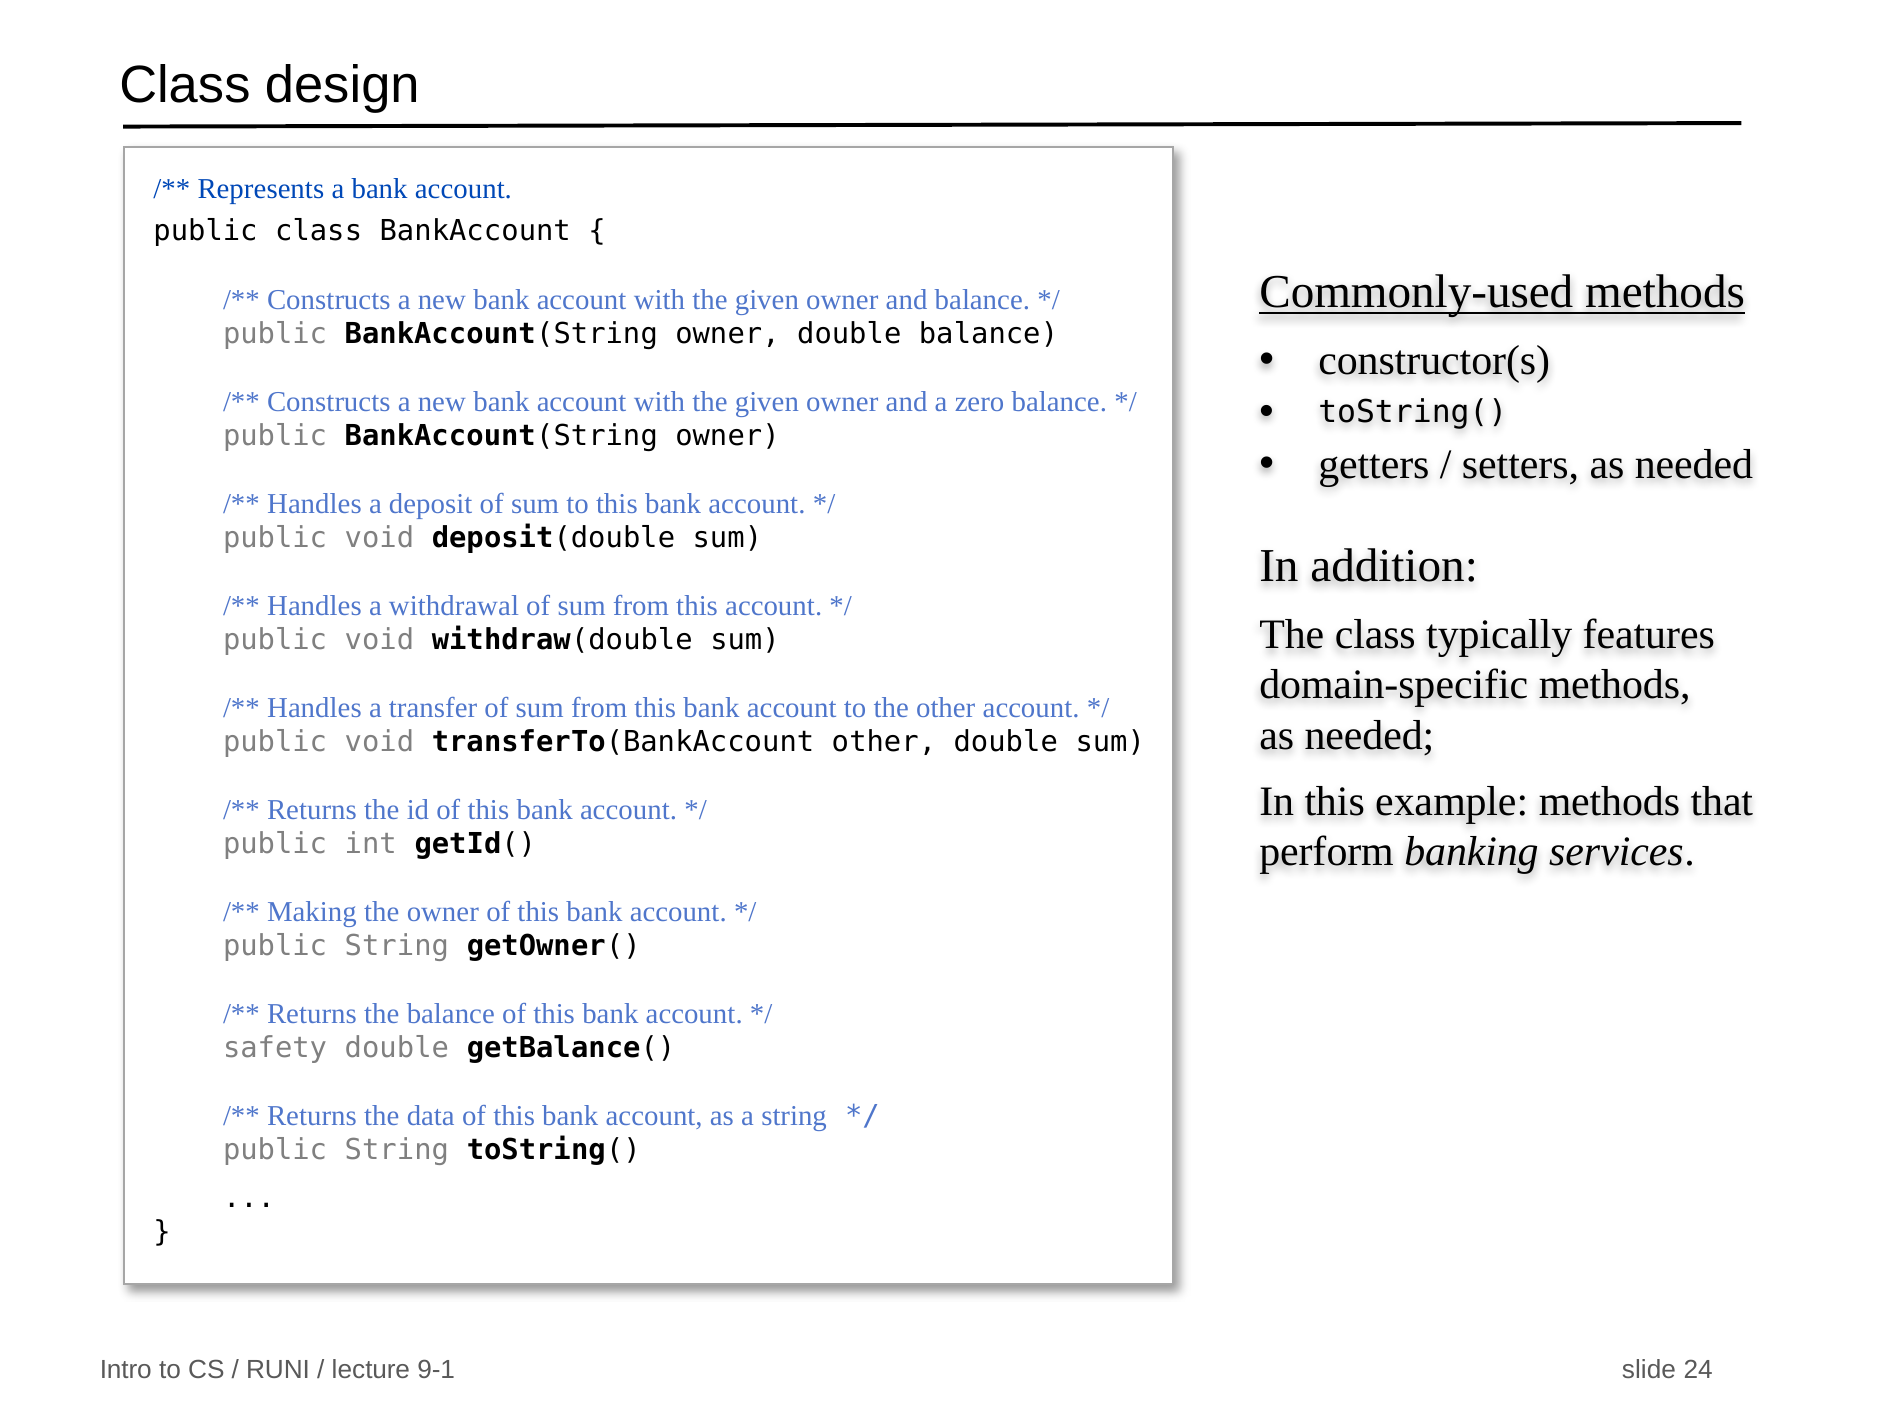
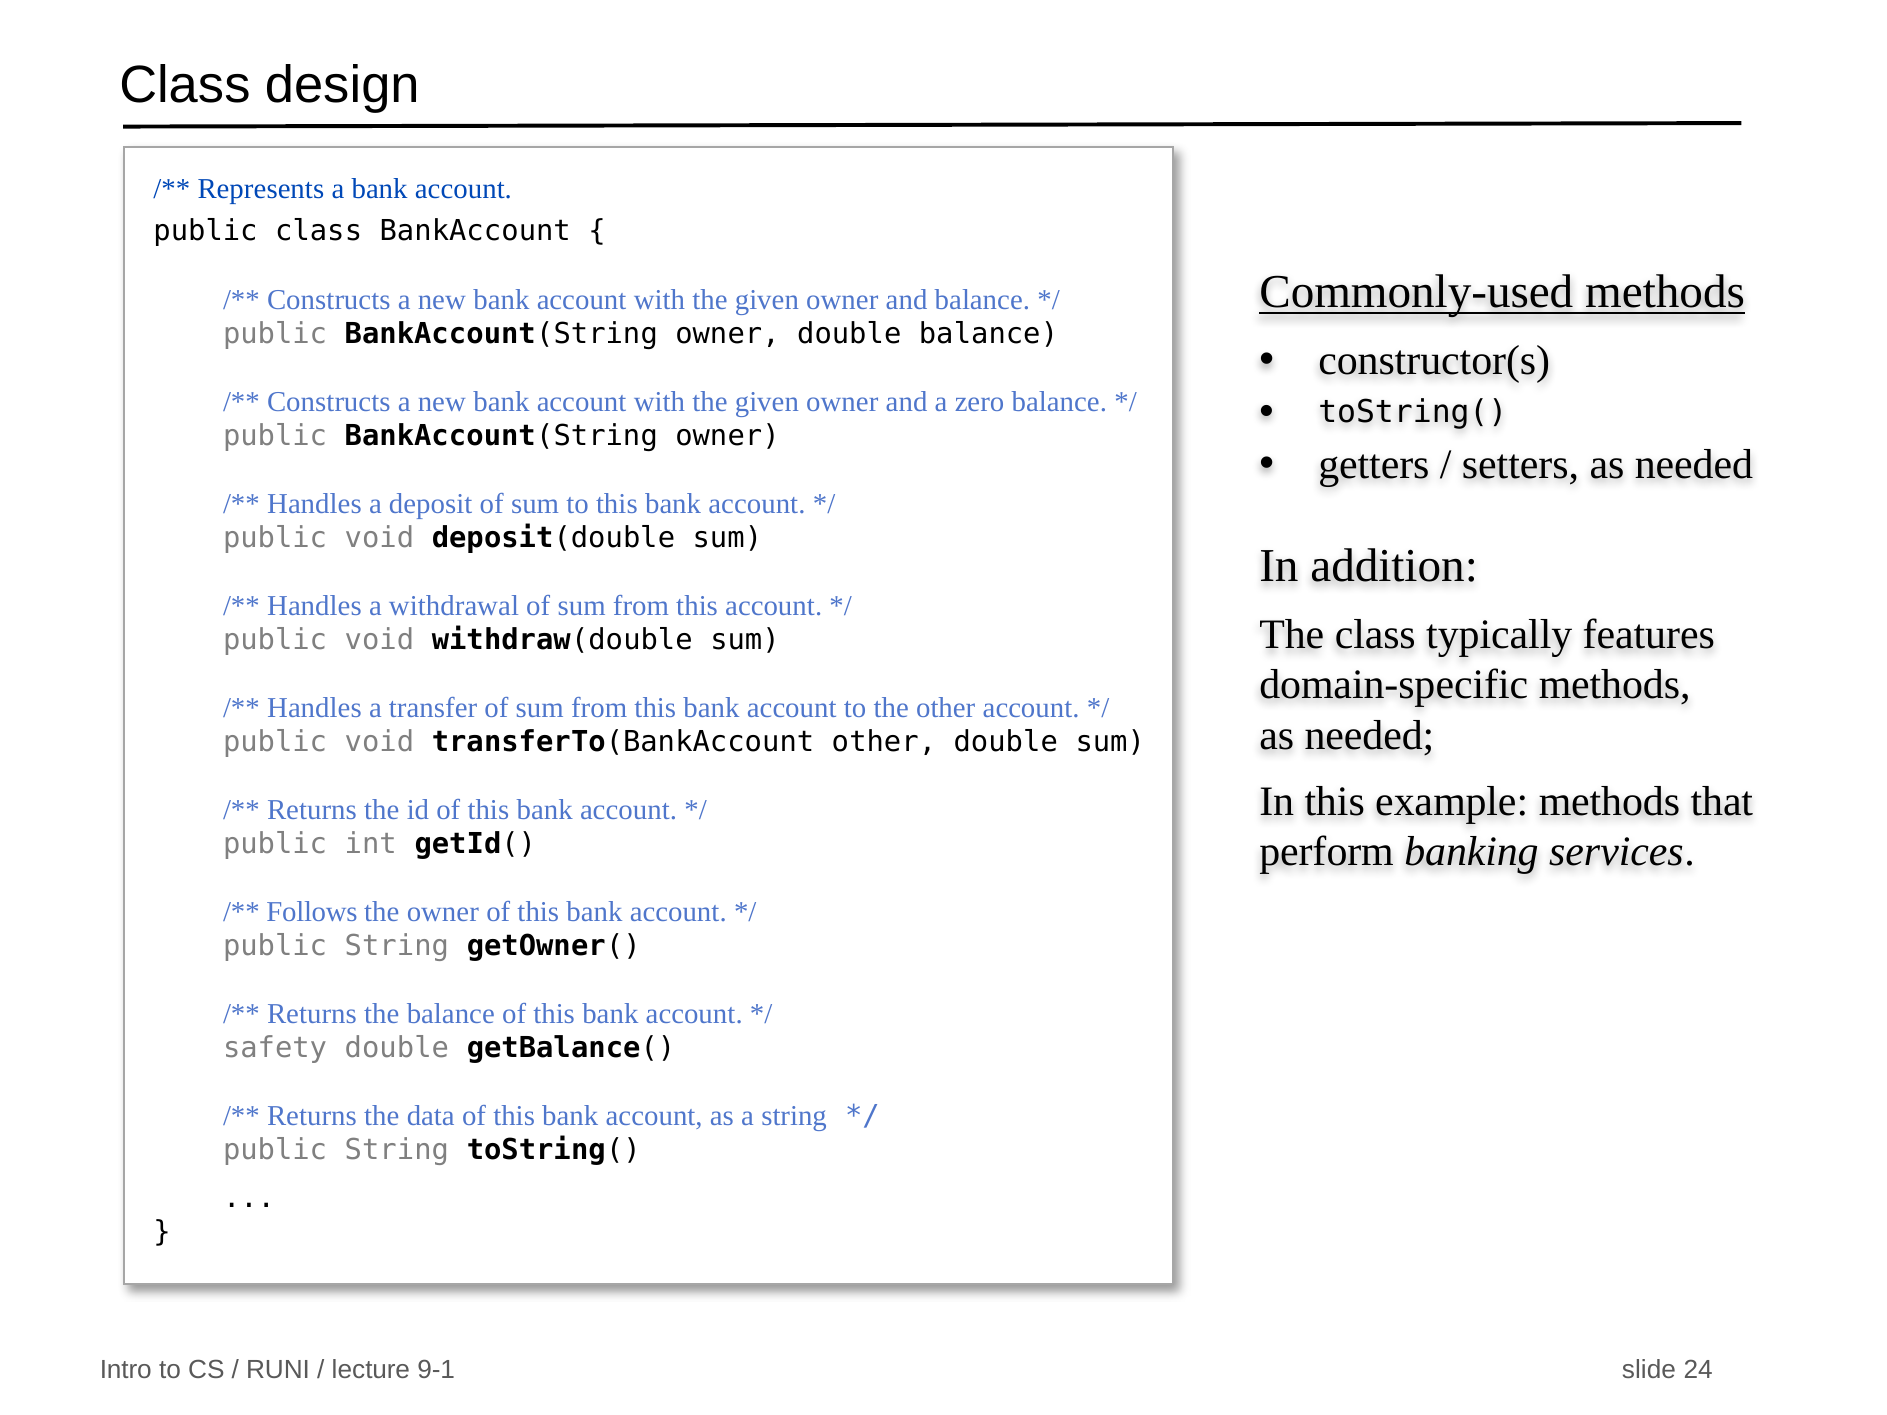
Making: Making -> Follows (312, 912)
